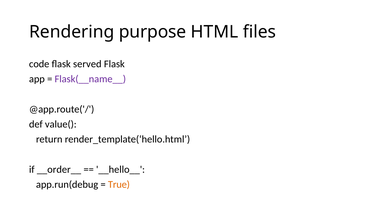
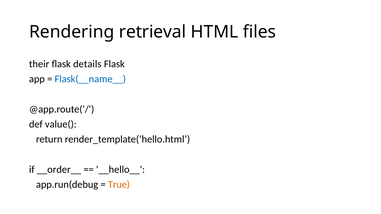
purpose: purpose -> retrieval (153, 32)
code: code -> their (39, 64)
served: served -> details (87, 64)
Flask(__name__ colour: purple -> blue (90, 79)
